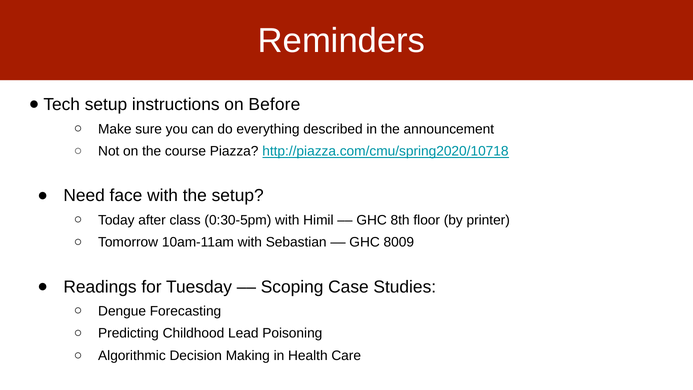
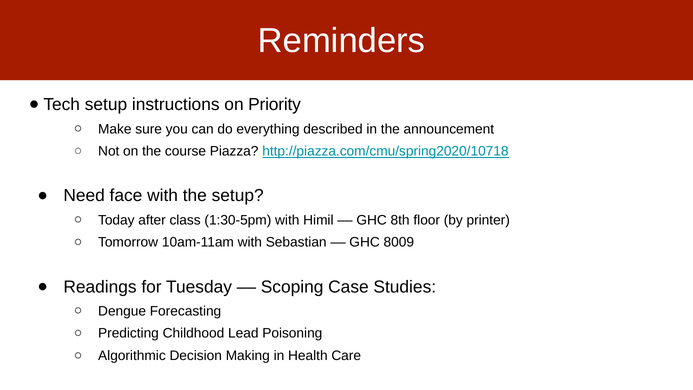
Before: Before -> Priority (275, 105)
0:30-5pm: 0:30-5pm -> 1:30-5pm (238, 220)
